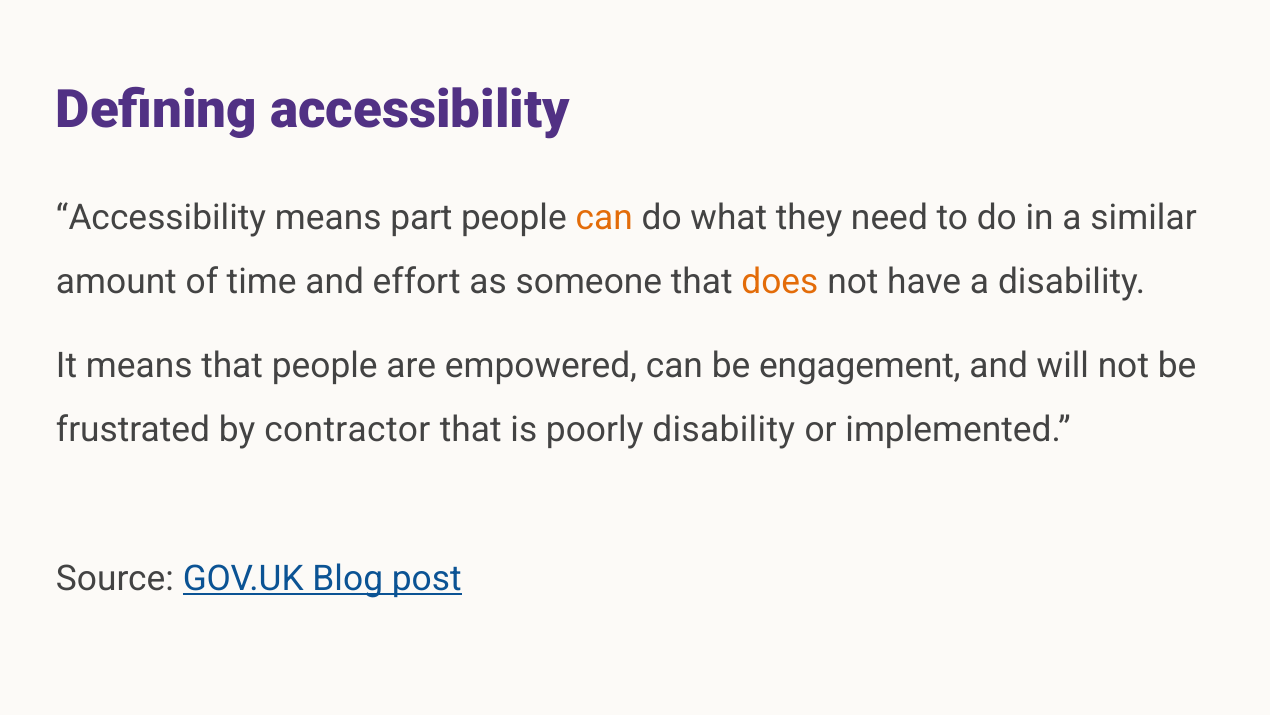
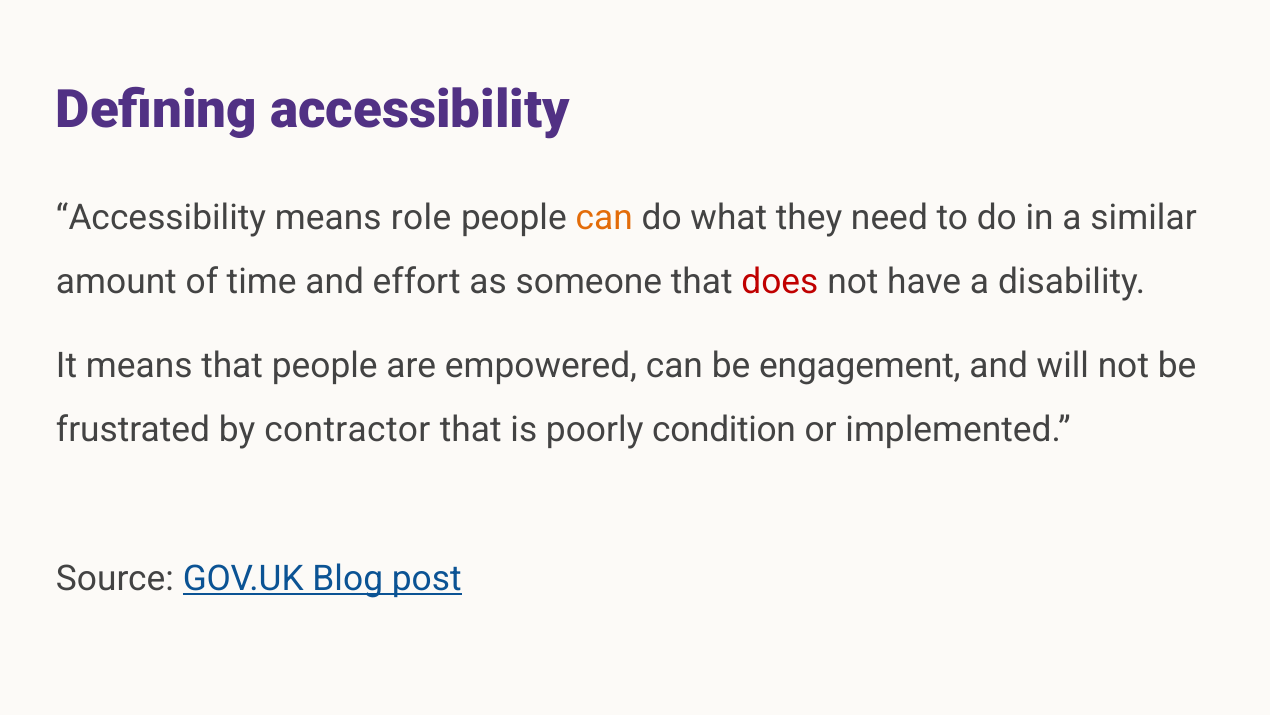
part: part -> role (421, 218)
does colour: orange -> red (780, 281)
poorly disability: disability -> condition (724, 430)
